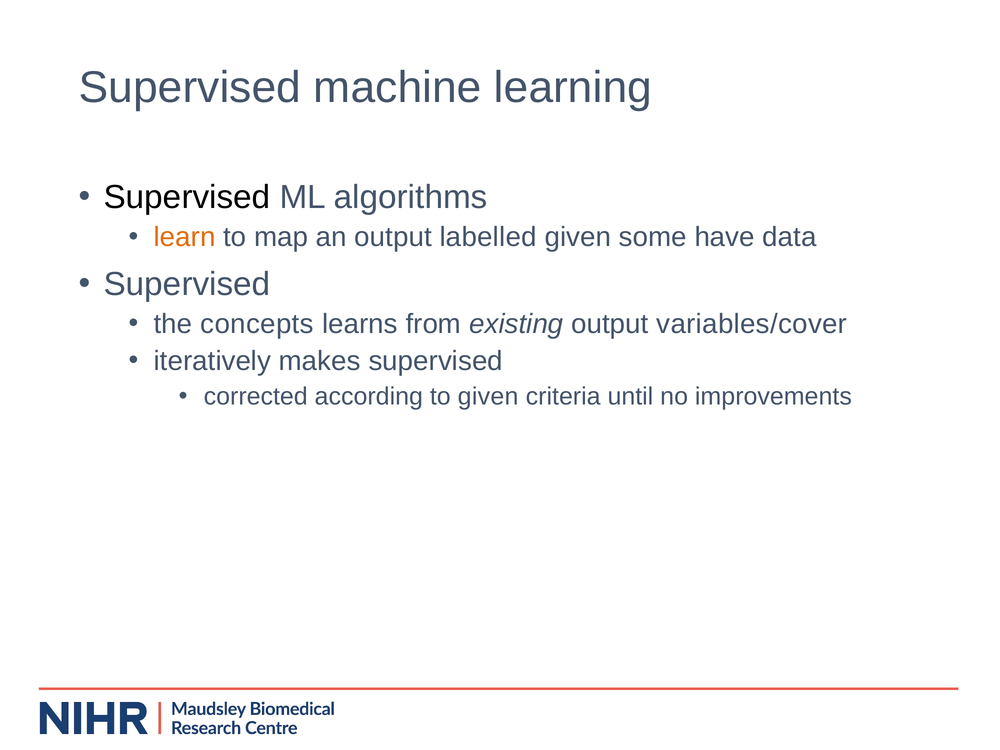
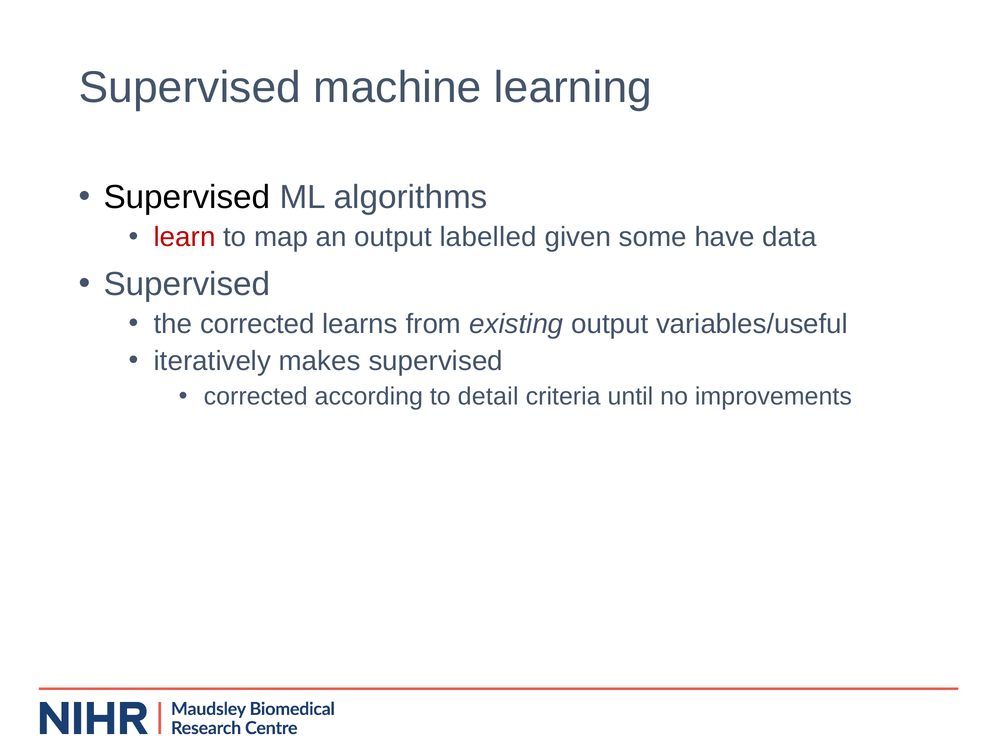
learn colour: orange -> red (185, 237)
the concepts: concepts -> corrected (257, 324)
variables/cover: variables/cover -> variables/useful (752, 324)
to given: given -> detail (488, 396)
